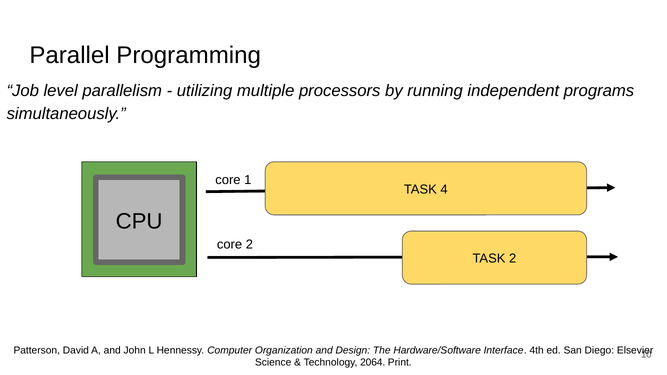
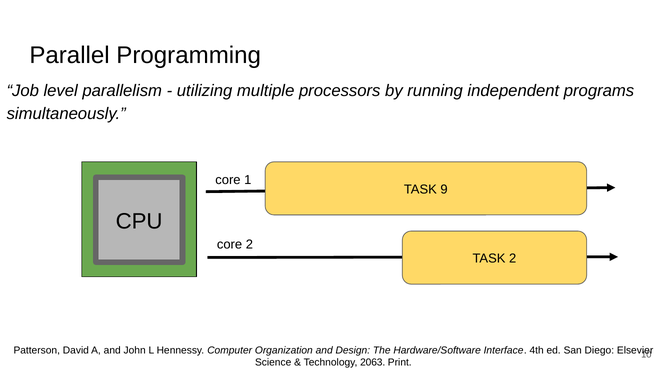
4: 4 -> 9 (444, 189)
2064: 2064 -> 2063 (373, 363)
